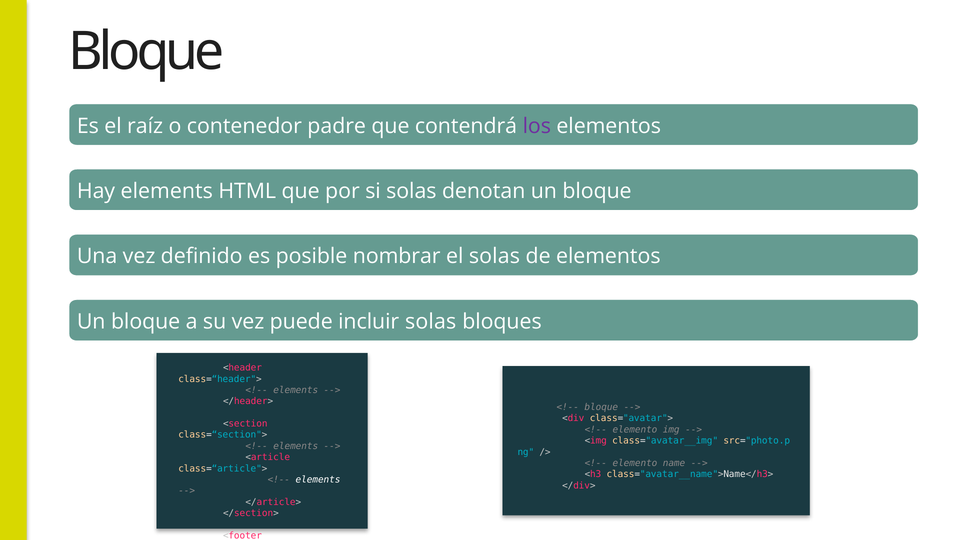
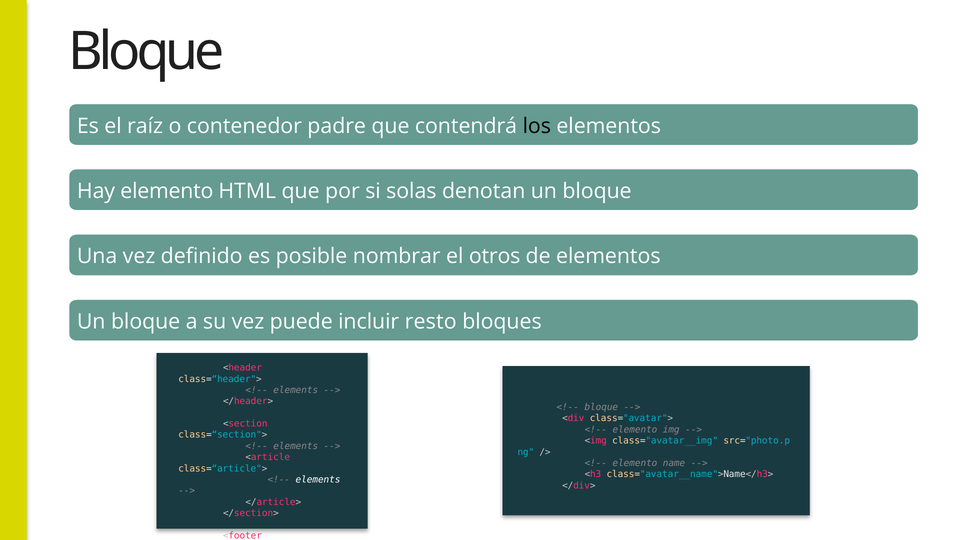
los colour: purple -> black (537, 126)
Hay elements: elements -> elemento (167, 191)
el solas: solas -> otros (495, 257)
incluir solas: solas -> resto (431, 322)
